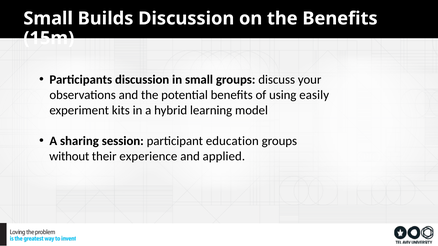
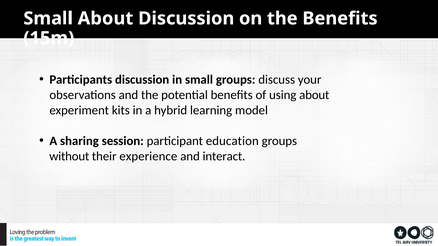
Small Builds: Builds -> About (105, 18)
using easily: easily -> about (314, 95)
applied: applied -> interact (224, 157)
